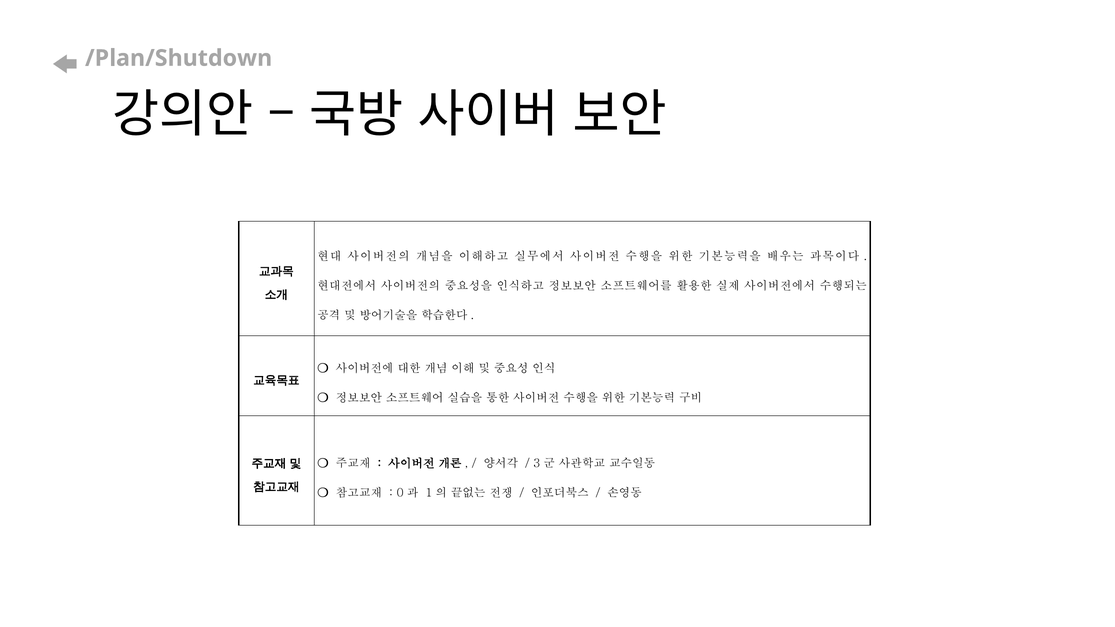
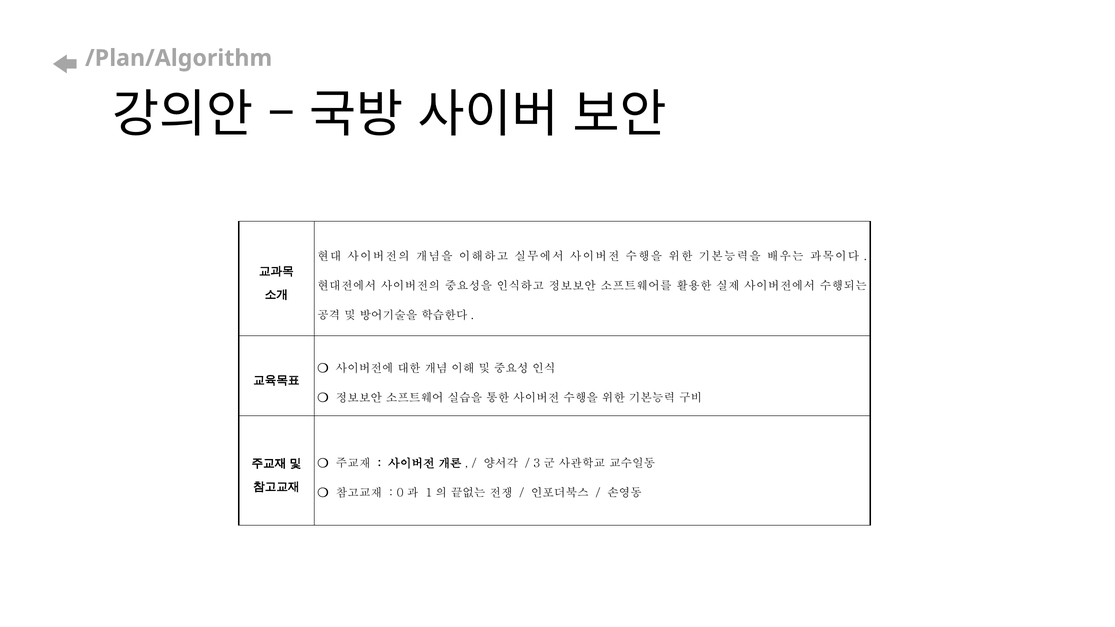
/Plan/Shutdown: /Plan/Shutdown -> /Plan/Algorithm (179, 58)
